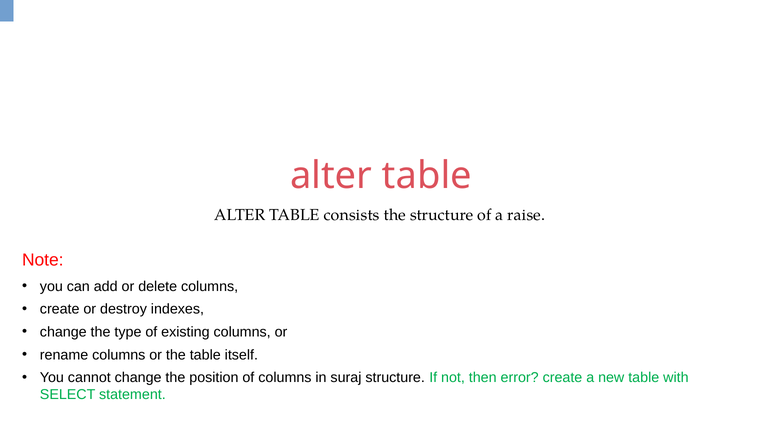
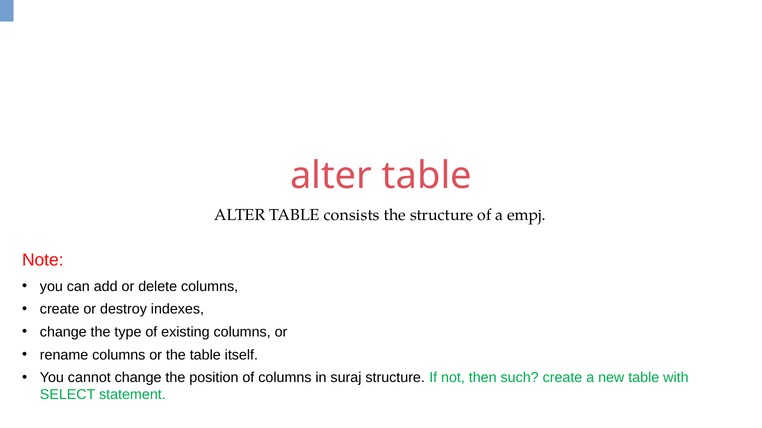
raise: raise -> empj (526, 215)
error: error -> such (520, 378)
